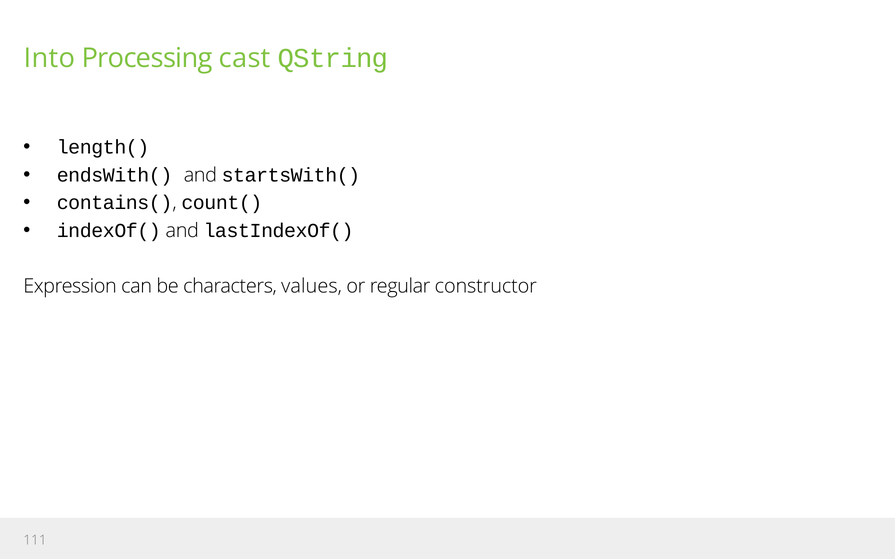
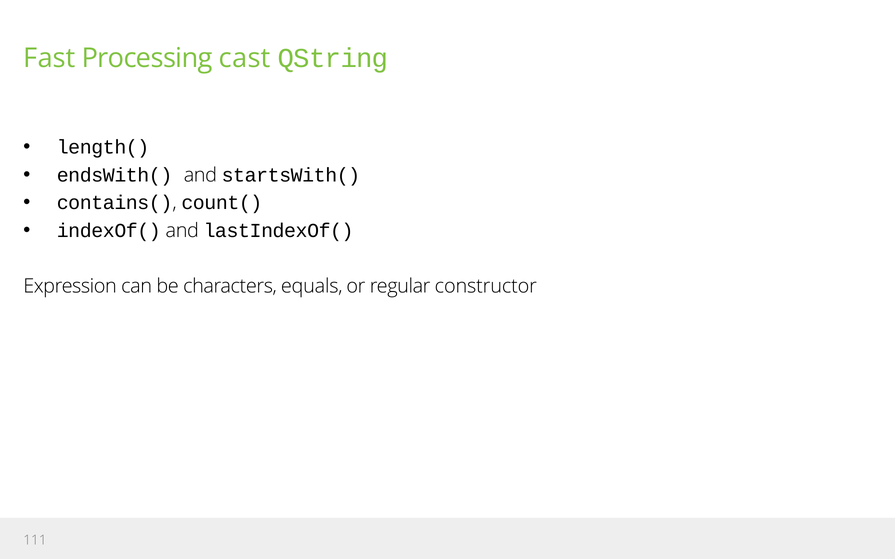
Into: Into -> Fast (49, 58)
values: values -> equals (312, 286)
